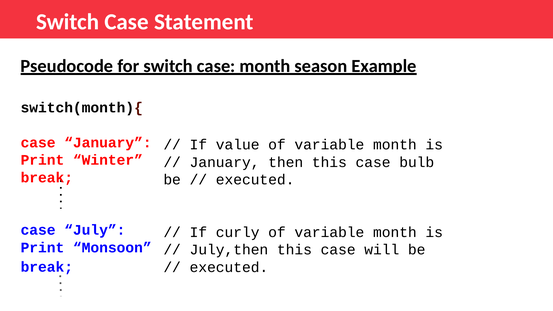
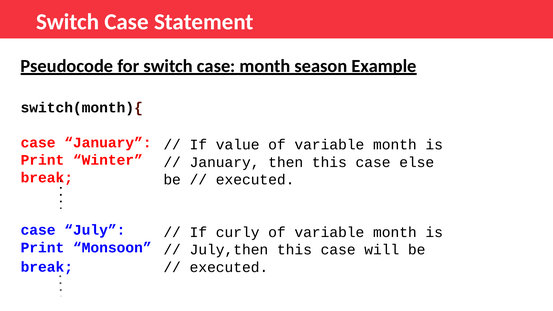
bulb: bulb -> else (417, 162)
